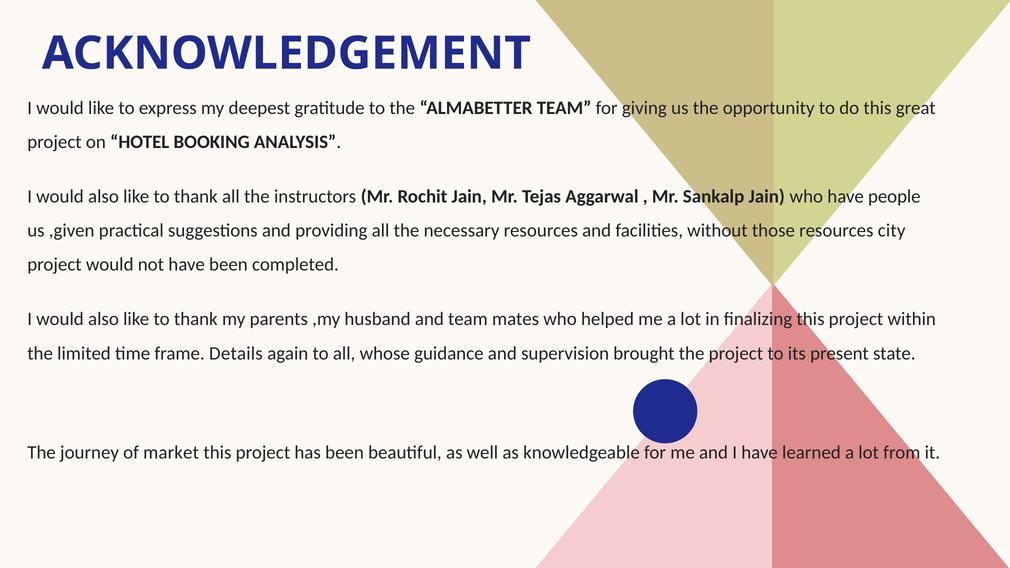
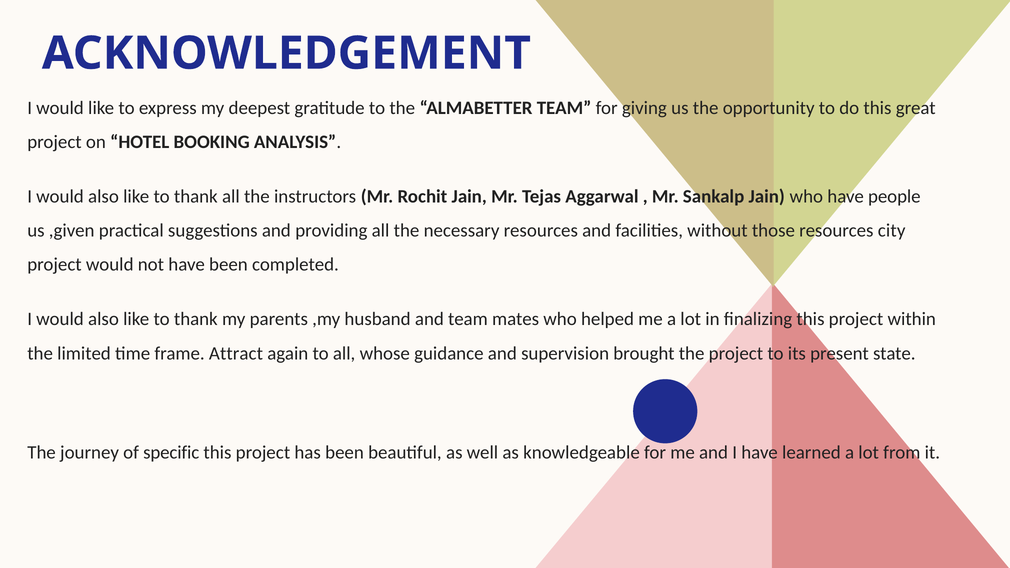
Details: Details -> Attract (236, 353)
market: market -> specific (171, 453)
